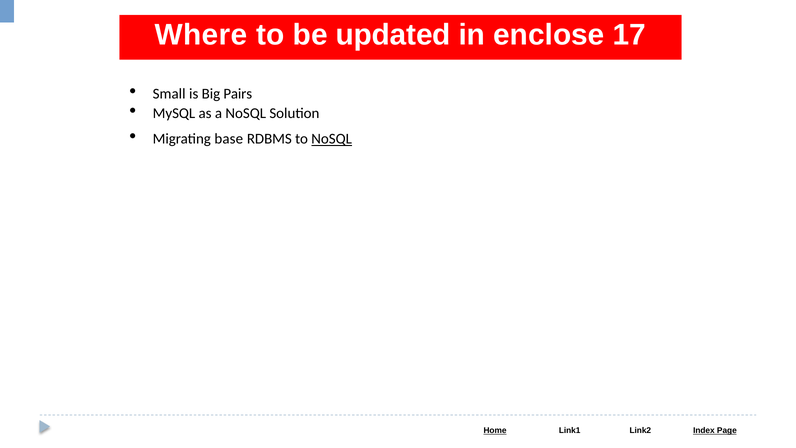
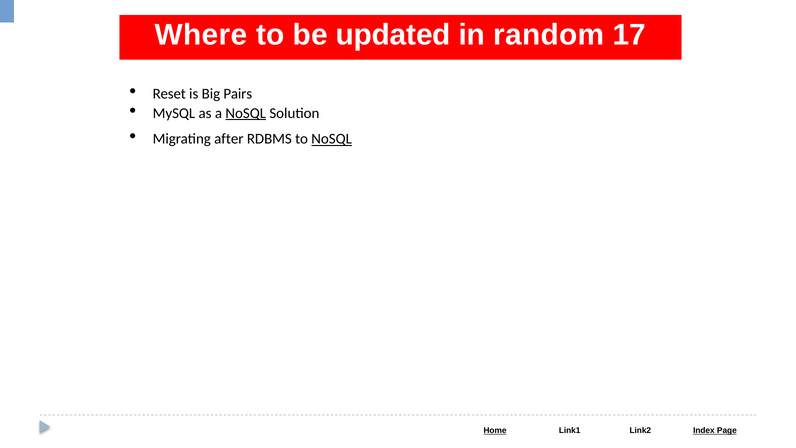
enclose: enclose -> random (549, 35)
Small: Small -> Reset (169, 94)
NoSQL underline: none -> present (246, 113)
base: base -> after (229, 139)
